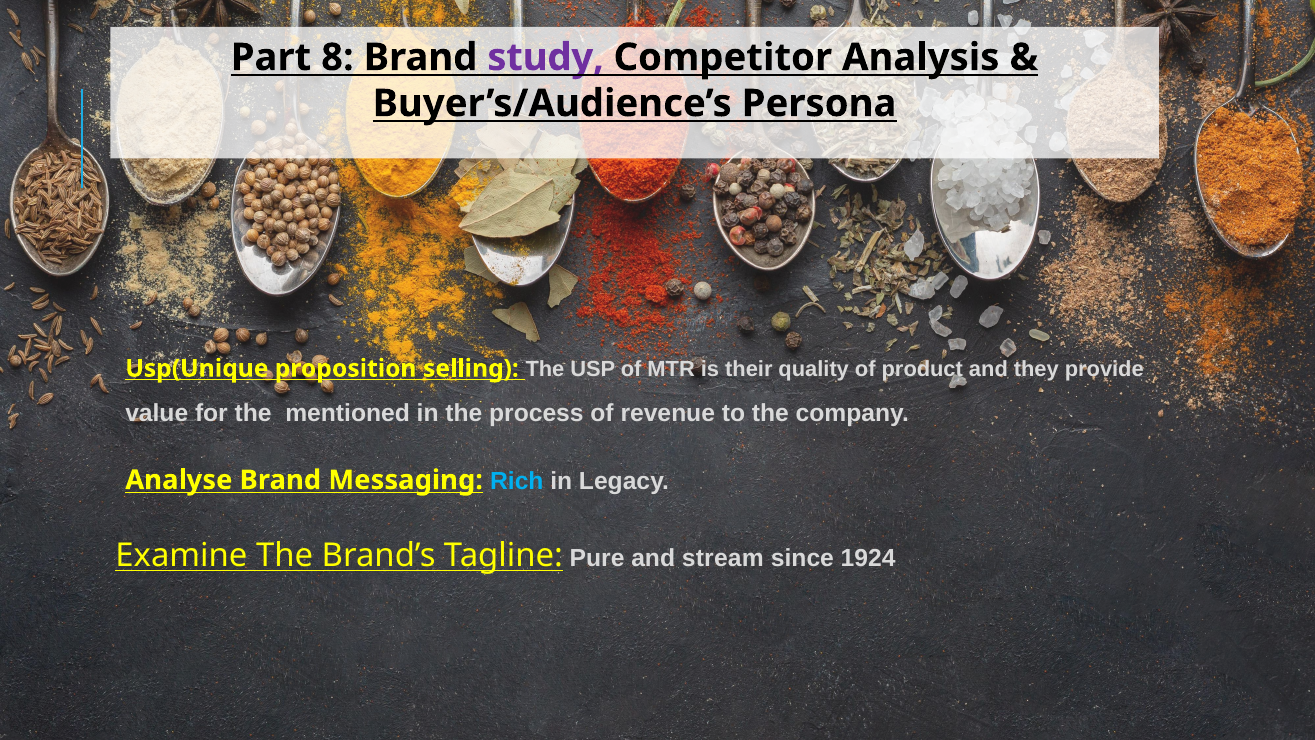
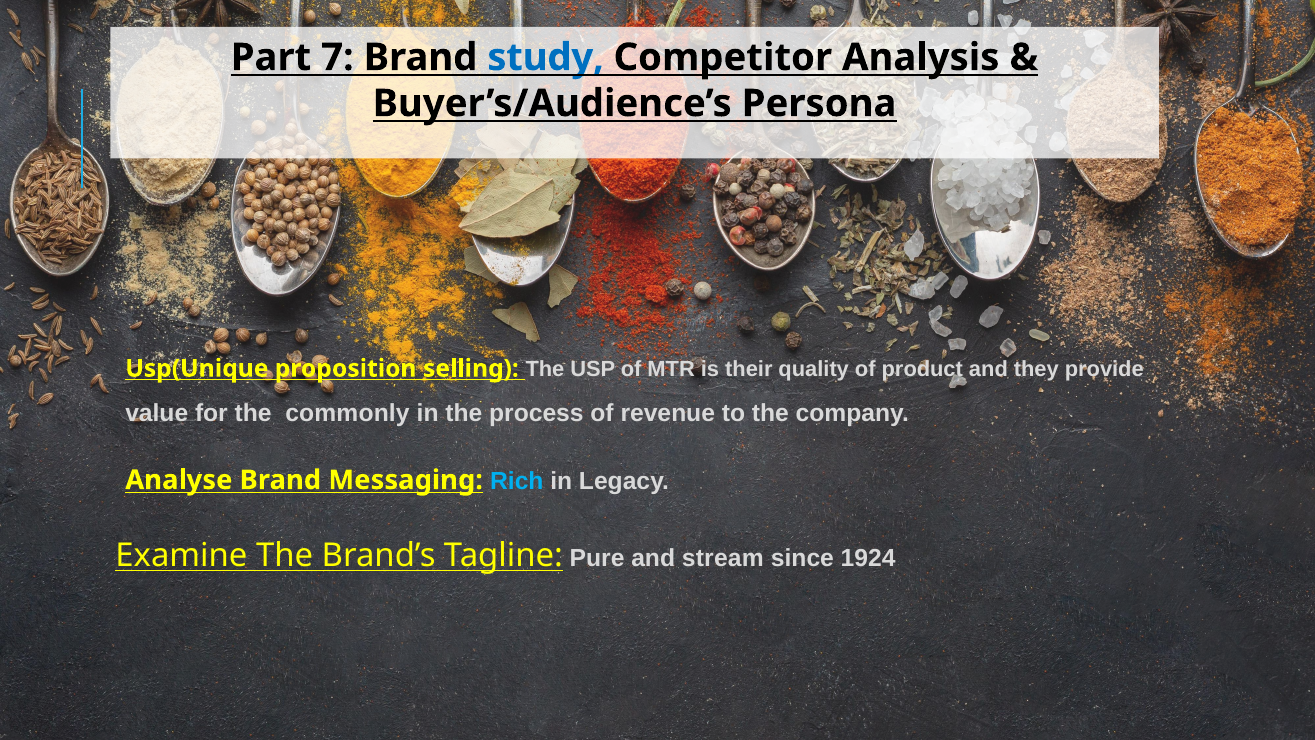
8: 8 -> 7 (337, 57)
study colour: purple -> blue (546, 57)
mentioned: mentioned -> commonly (347, 413)
